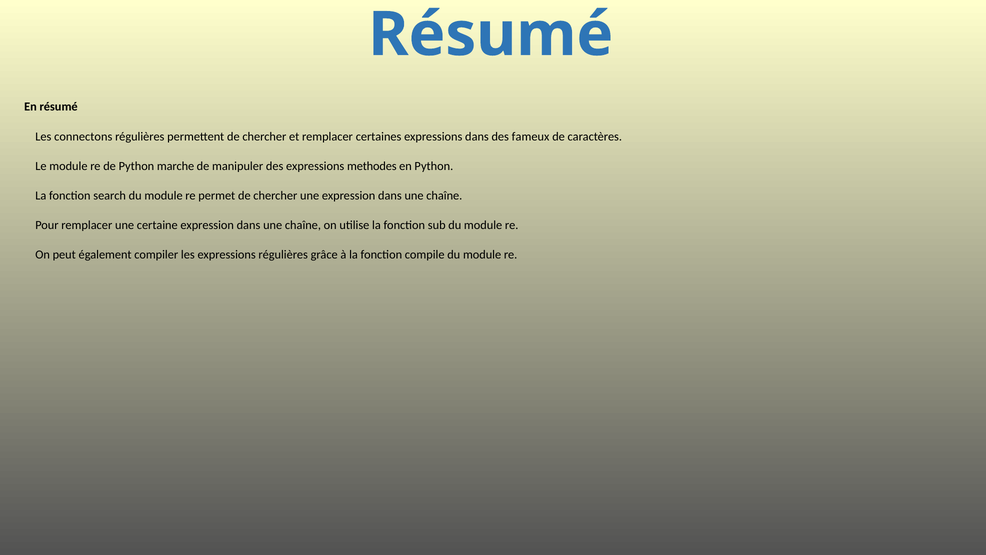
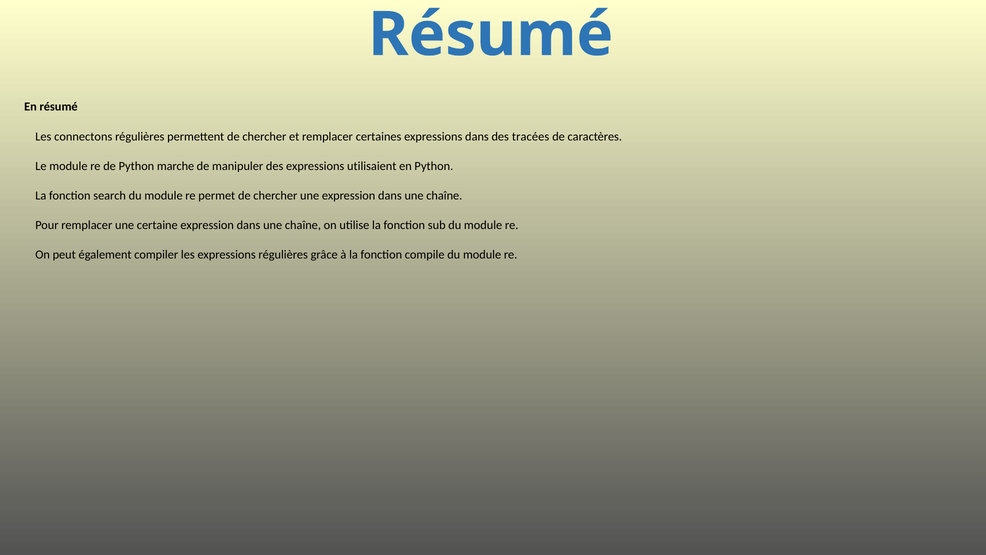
fameux: fameux -> tracées (531, 136)
methodes: methodes -> utilisaient (372, 166)
